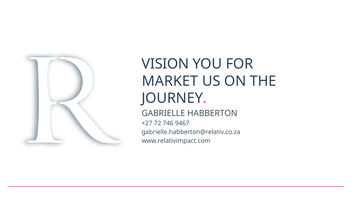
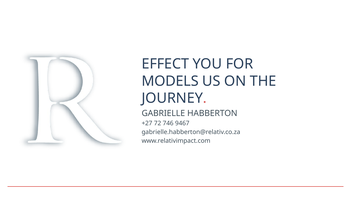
VISION: VISION -> EFFECT (165, 64)
MARKET: MARKET -> MODELS (170, 81)
